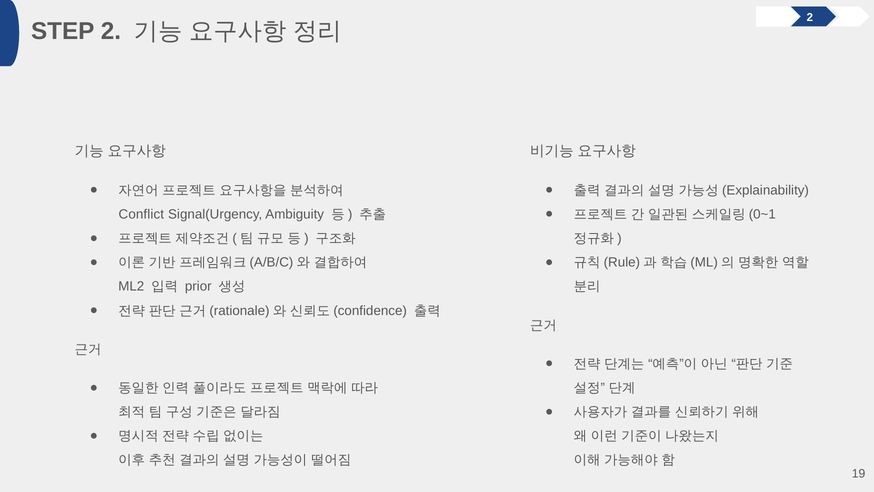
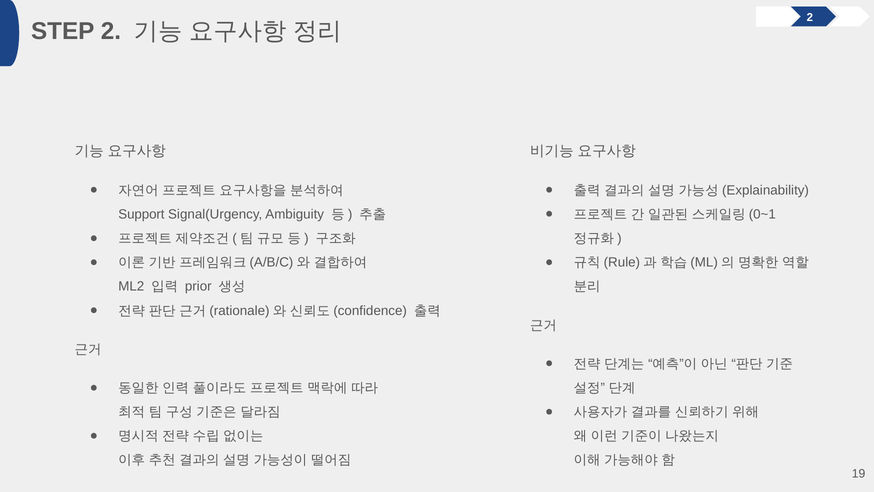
Conflict: Conflict -> Support (141, 214)
